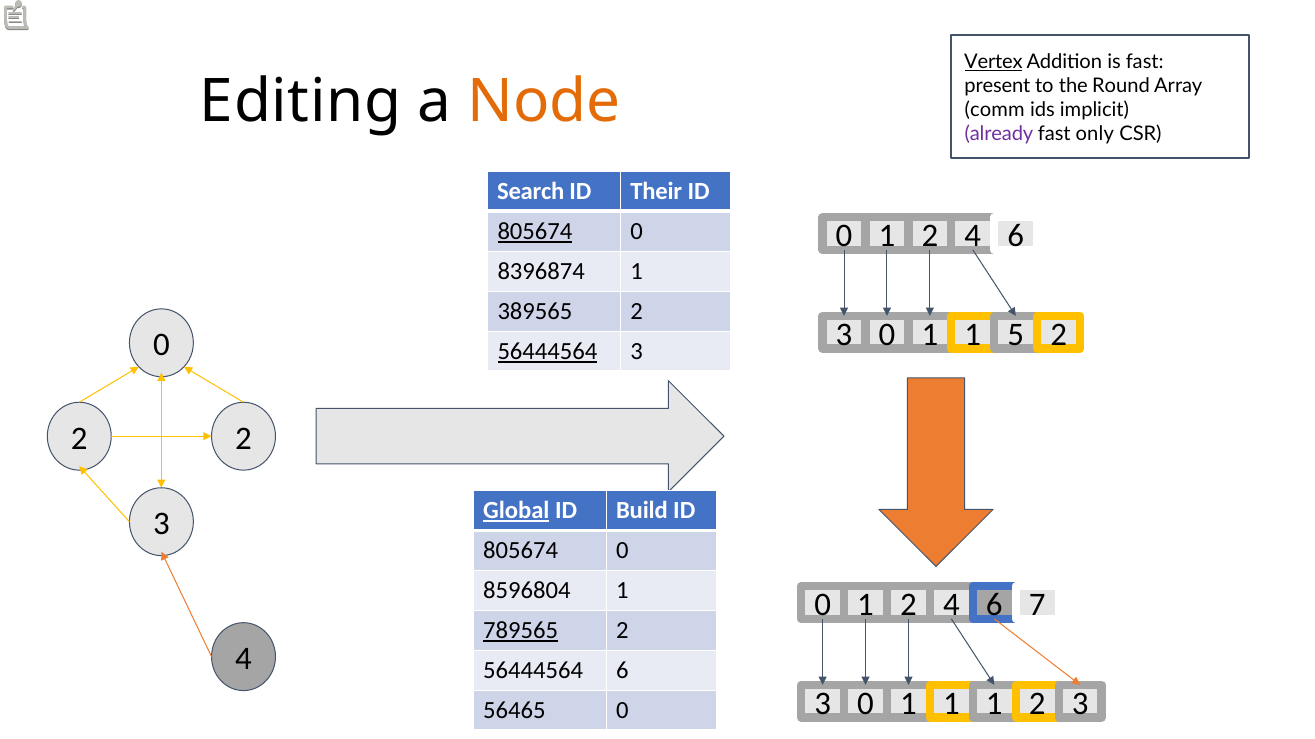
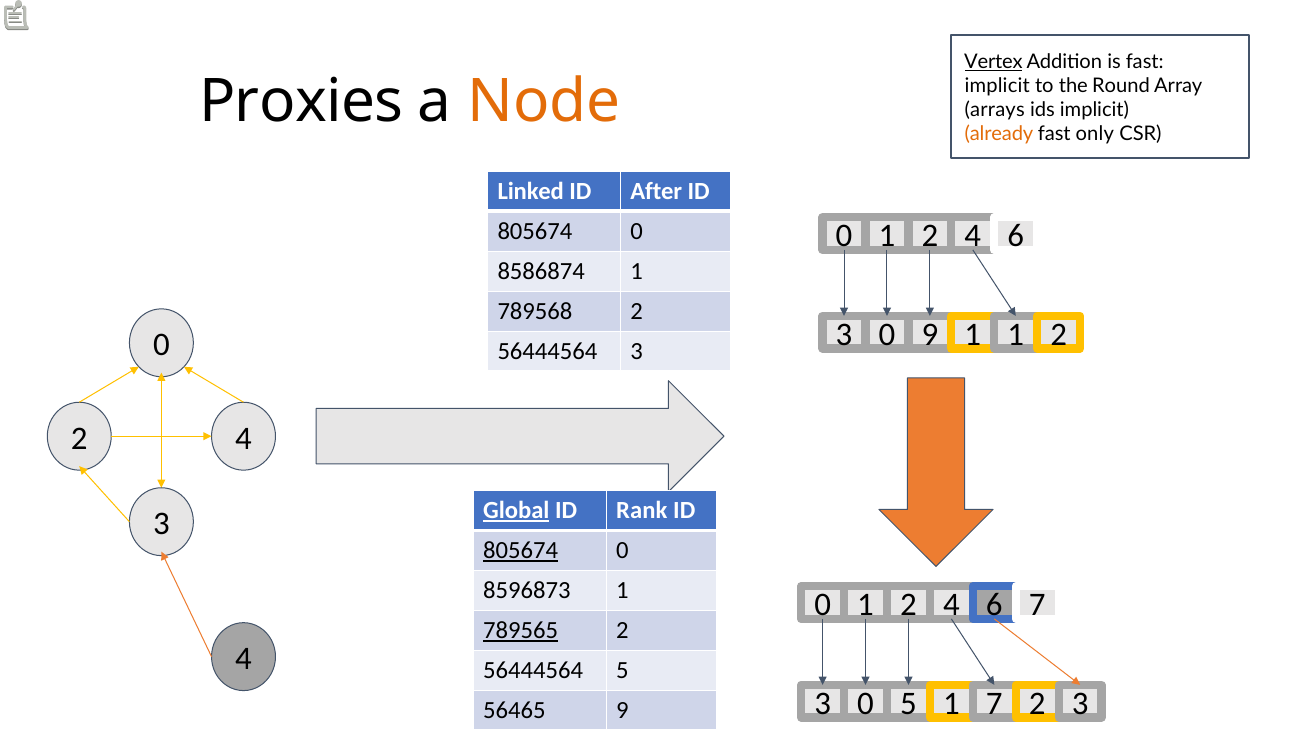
present: present -> implicit (997, 86)
Editing: Editing -> Proxies (301, 102)
comm: comm -> arrays (995, 110)
already colour: purple -> orange (999, 134)
Search: Search -> Linked (531, 192)
Their: Their -> After (656, 192)
805674 underline: present -> none (535, 232)
8396874: 8396874 -> 8586874 (541, 272)
389565: 389565 -> 789568 (535, 312)
1: 1 -> 9 (930, 335)
1 5: 5 -> 1 (1016, 335)
56444564 underline: present -> none (547, 352)
2: 2 -> 4 (243, 439)
Build: Build -> Rank (642, 511)
805674 underline: none -> present (521, 551)
8596804: 8596804 -> 8596873 (527, 591)
56444564 6: 6 -> 5 (622, 671)
1: 1 -> 5 (908, 704)
1 1: 1 -> 7 (994, 704)
56465 0: 0 -> 9 (622, 711)
